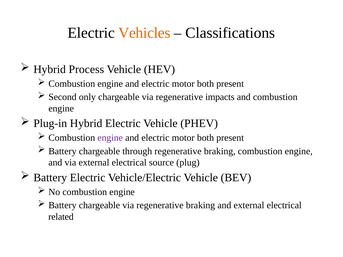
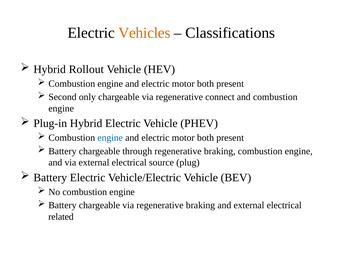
Process: Process -> Rollout (86, 69)
impacts: impacts -> connect (220, 97)
engine colour: purple -> blue (110, 138)
